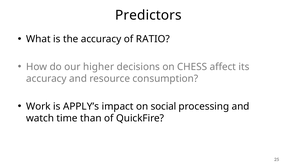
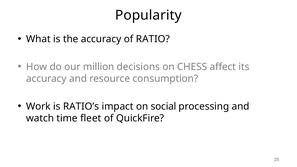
Predictors: Predictors -> Popularity (148, 15)
higher: higher -> million (99, 67)
APPLY’s: APPLY’s -> RATIO’s (81, 106)
than: than -> fleet (91, 118)
